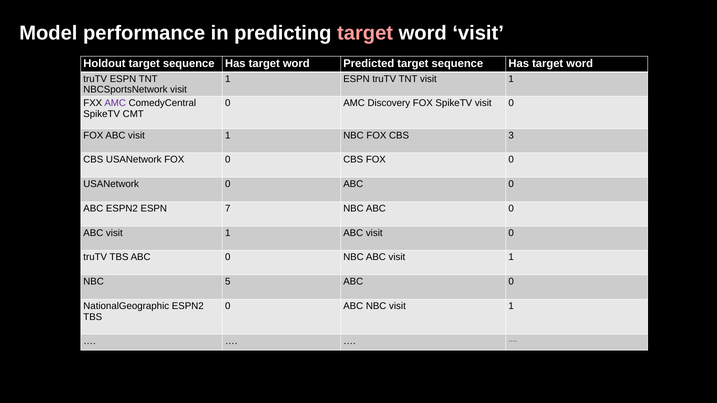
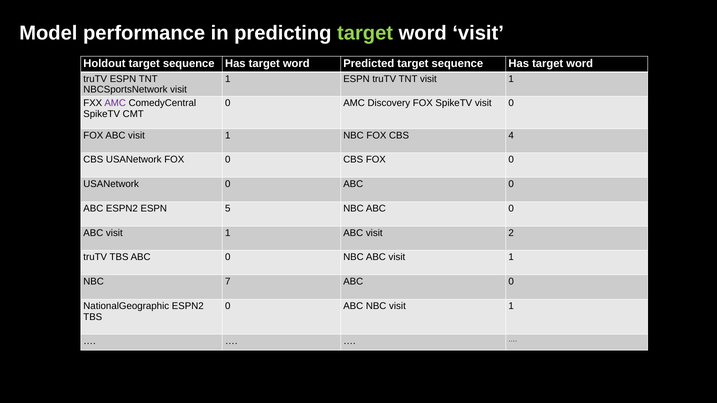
target colour: pink -> light green (365, 33)
3: 3 -> 4 (511, 135)
7: 7 -> 5 (228, 209)
ABC visit 0: 0 -> 2 (511, 233)
5: 5 -> 7 (228, 282)
